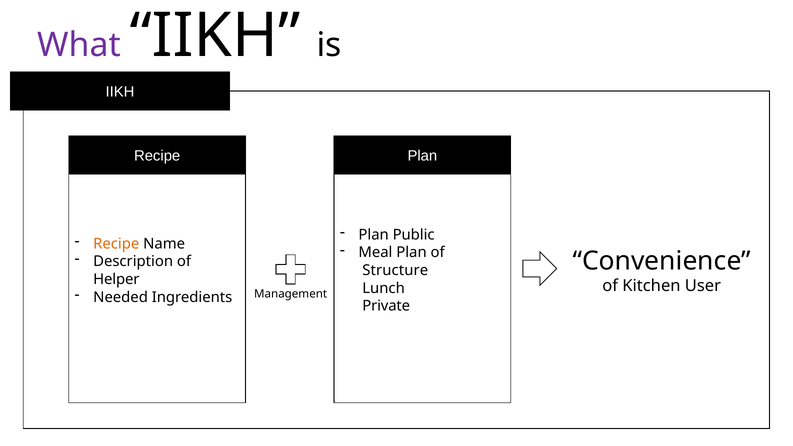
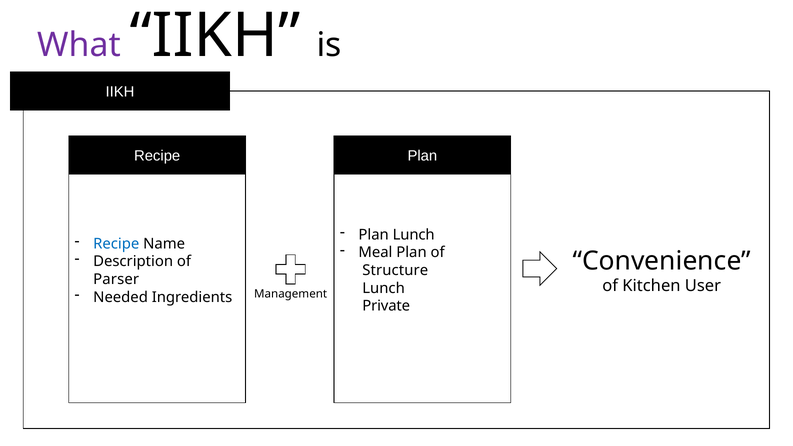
Plan Public: Public -> Lunch (414, 235)
Recipe colour: orange -> blue (116, 244)
Helper: Helper -> Parser (116, 279)
